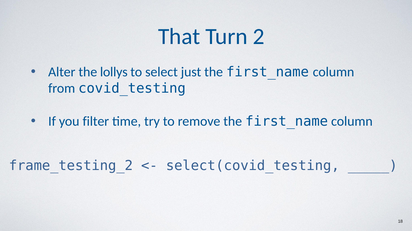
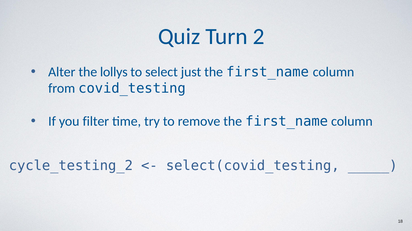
That: That -> Quiz (179, 36)
frame_testing_2: frame_testing_2 -> cycle_testing_2 (71, 166)
